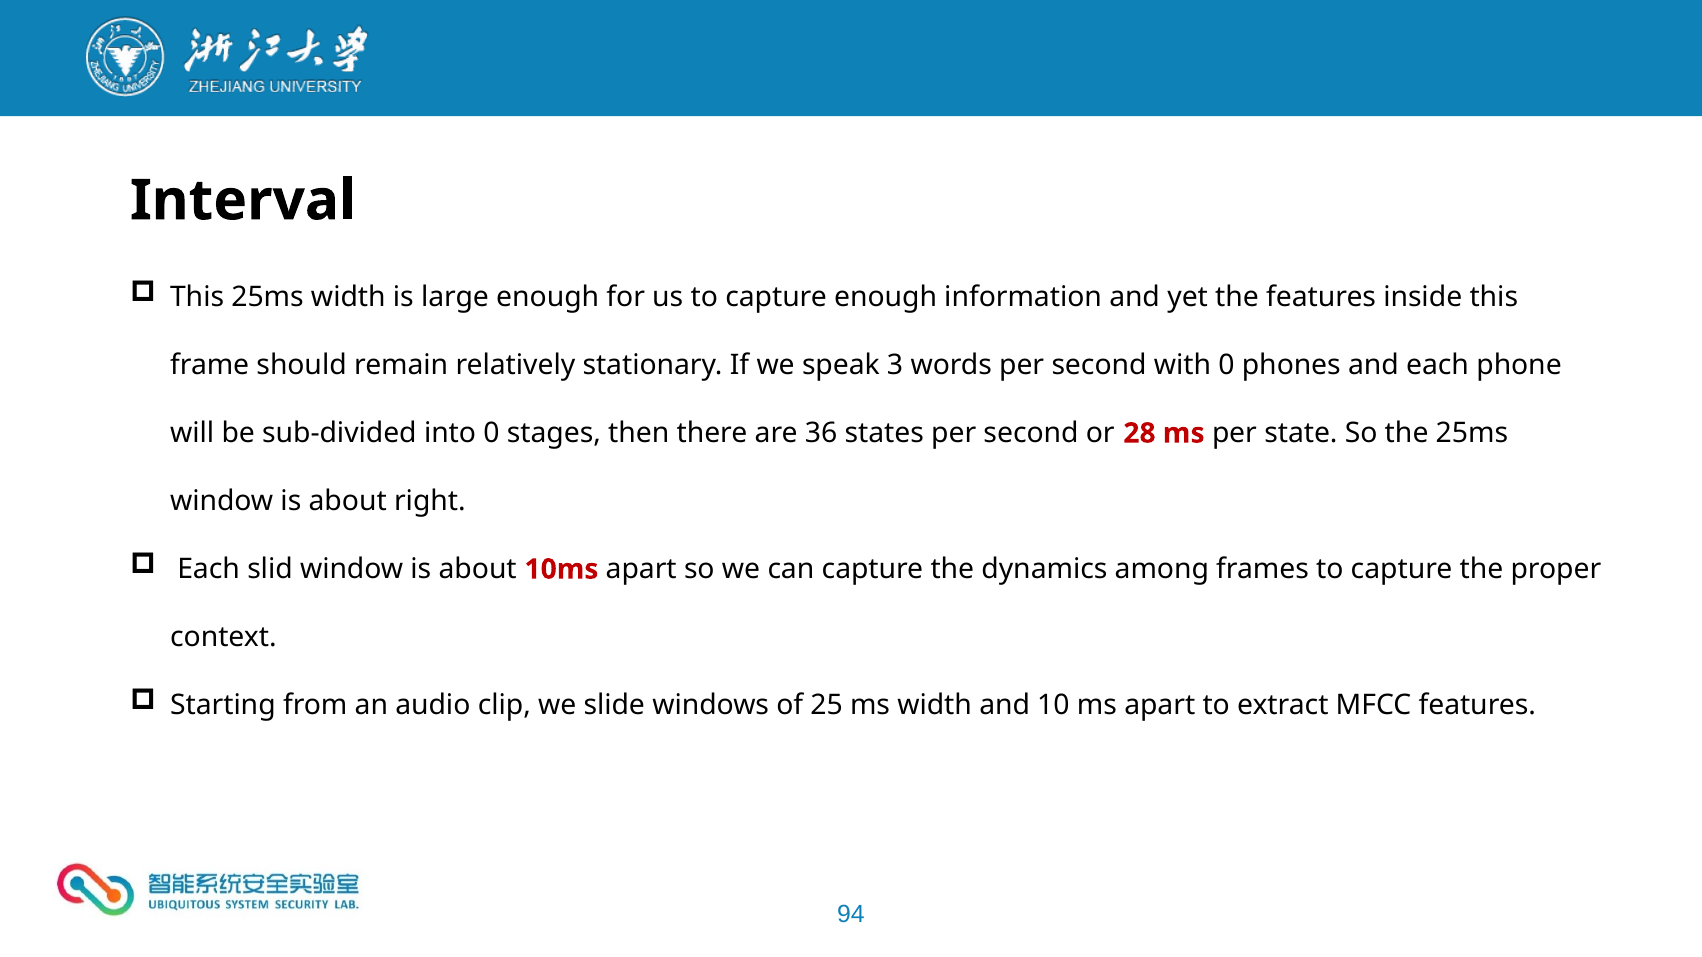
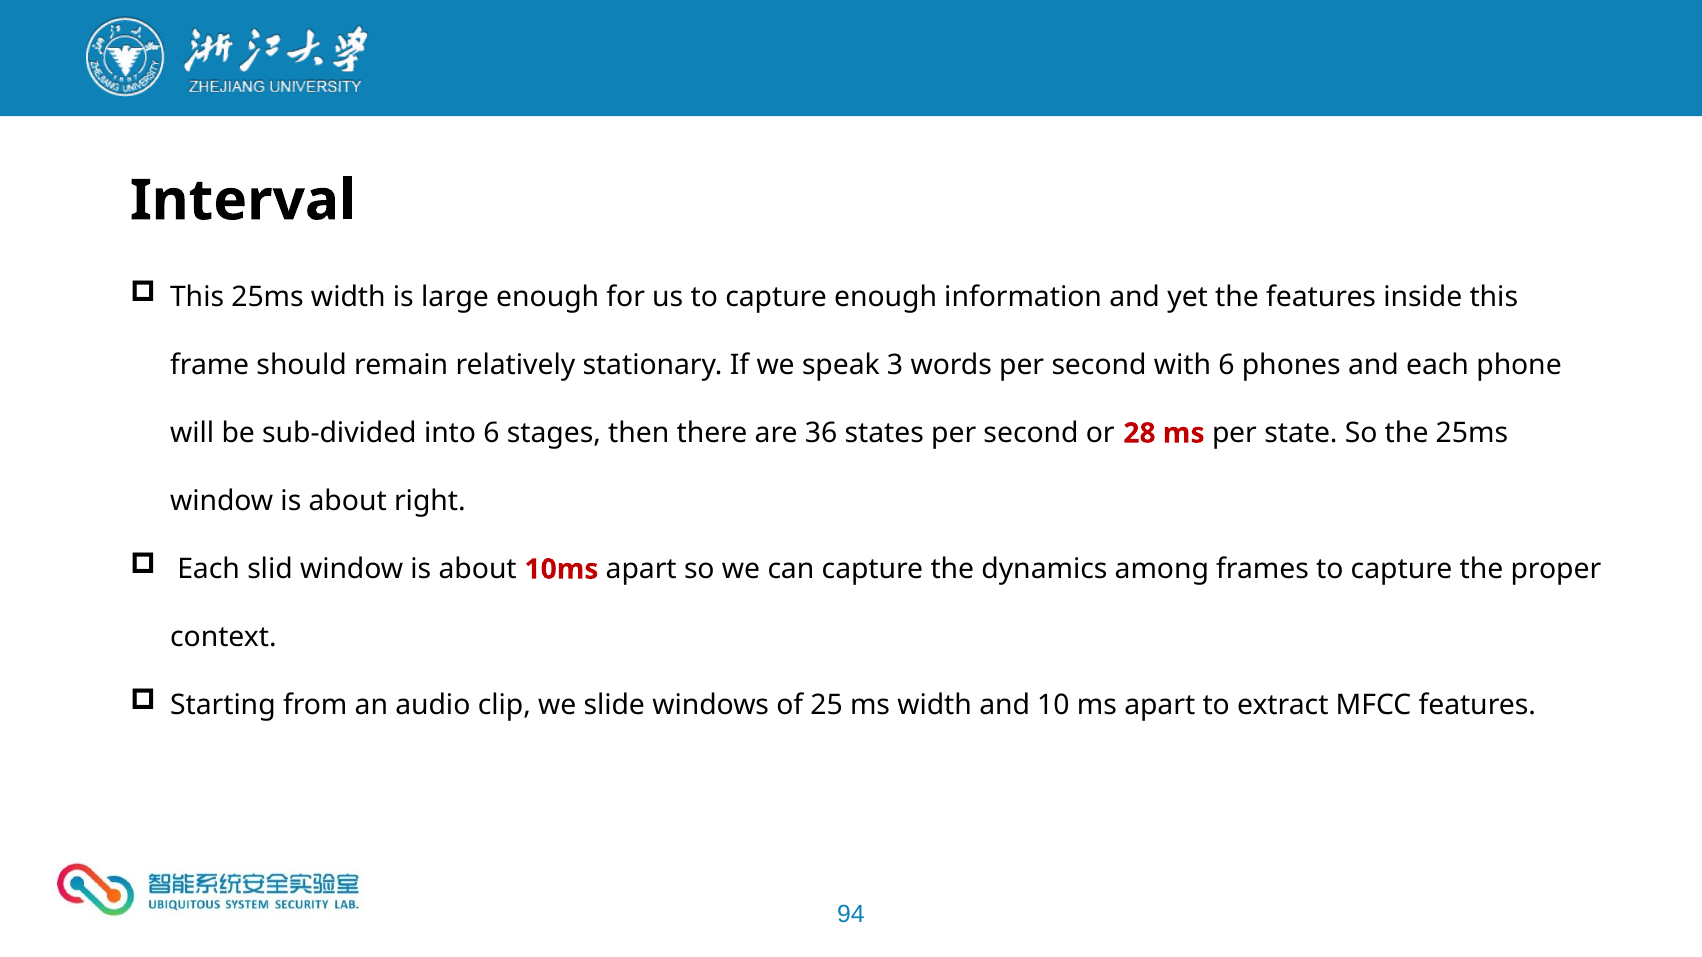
with 0: 0 -> 6 (1226, 365)
into 0: 0 -> 6 (491, 433)
